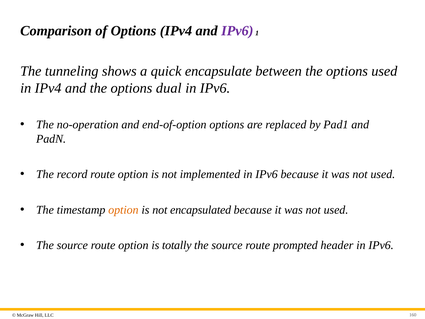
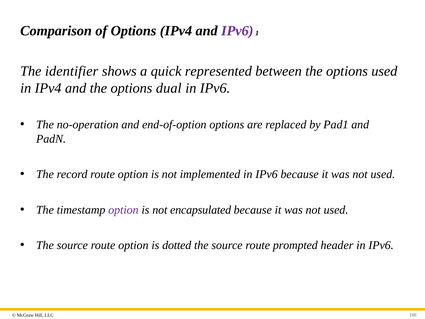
tunneling: tunneling -> identifier (72, 71)
encapsulate: encapsulate -> represented (218, 71)
option colour: orange -> purple (123, 210)
totally: totally -> dotted (177, 245)
